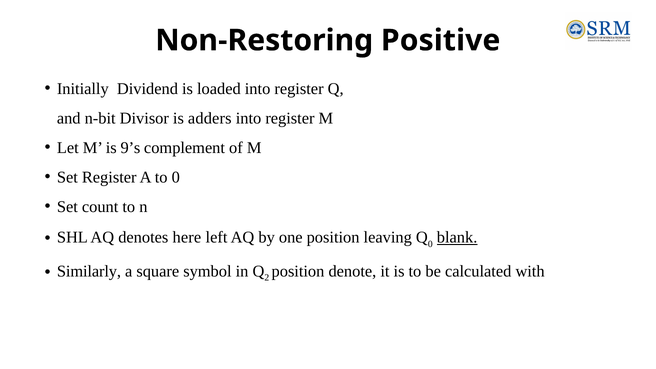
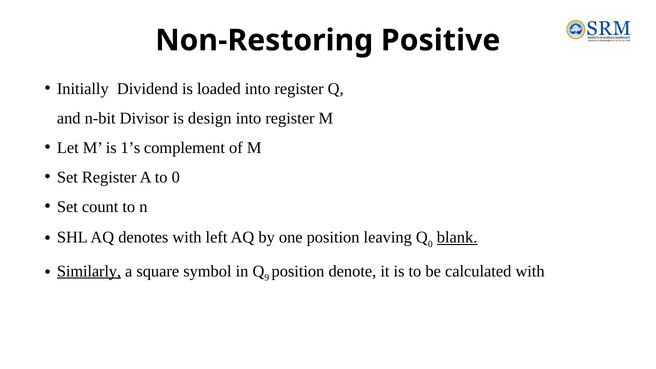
adders: adders -> design (210, 118)
9’s: 9’s -> 1’s (130, 148)
denotes here: here -> with (187, 238)
Similarly underline: none -> present (89, 271)
2: 2 -> 9 (267, 278)
